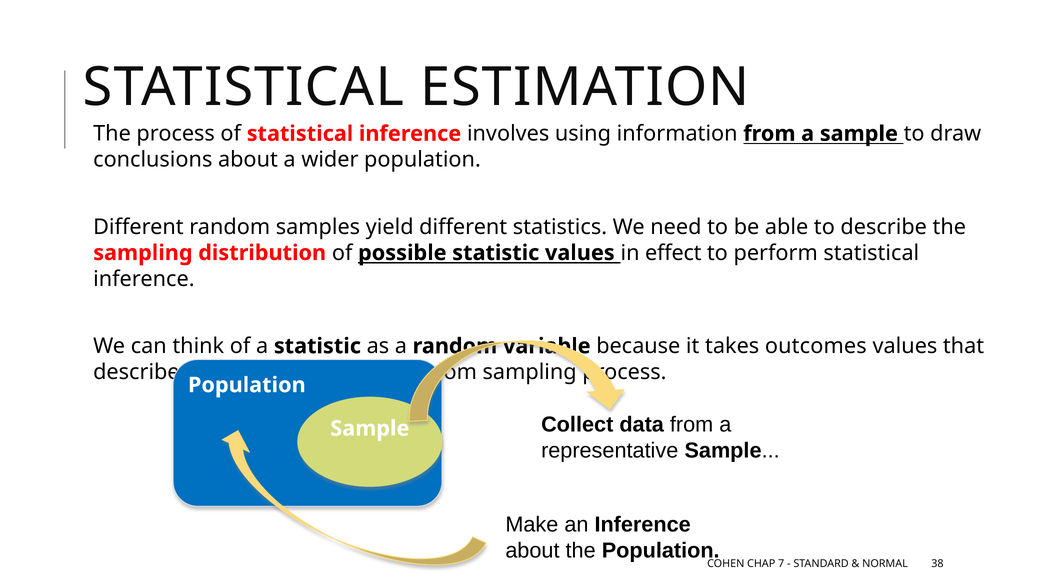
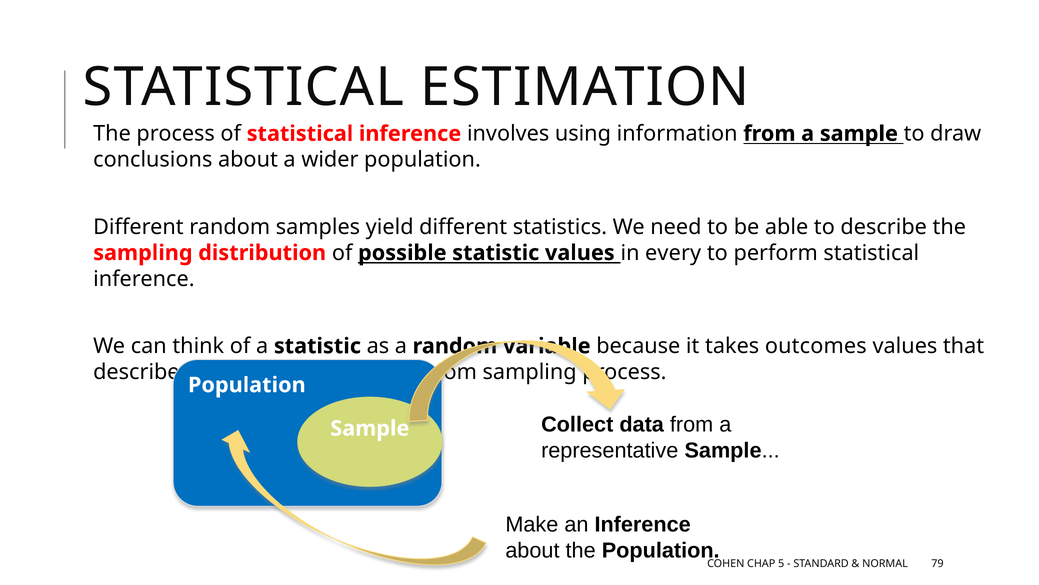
effect: effect -> every (673, 253)
7: 7 -> 5 (781, 563)
38: 38 -> 79 (938, 563)
